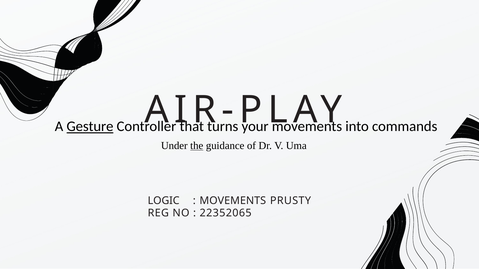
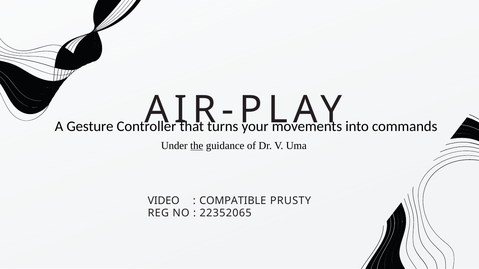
Gesture underline: present -> none (90, 127)
LOGIC: LOGIC -> VIDEO (164, 201)
MOVEMENTS: MOVEMENTS -> COMPATIBLE (233, 201)
